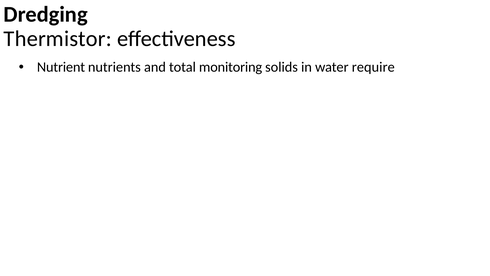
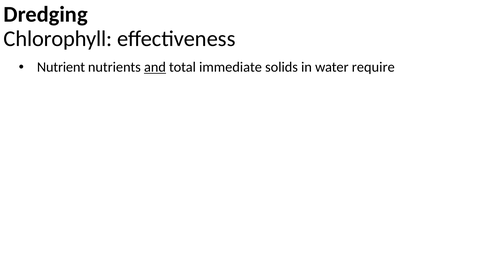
Thermistor: Thermistor -> Chlorophyll (58, 39)
and underline: none -> present (155, 67)
monitoring: monitoring -> immediate (231, 67)
